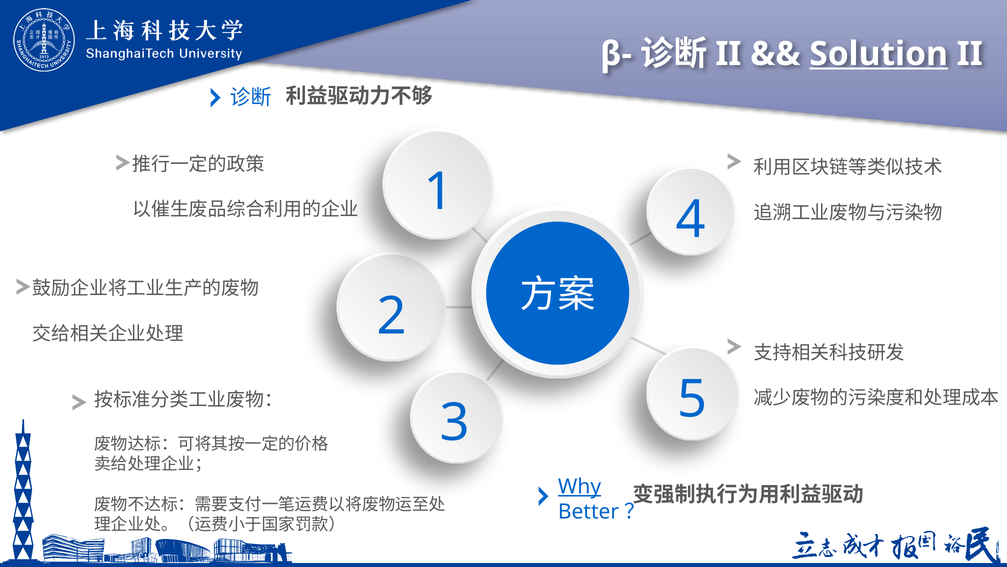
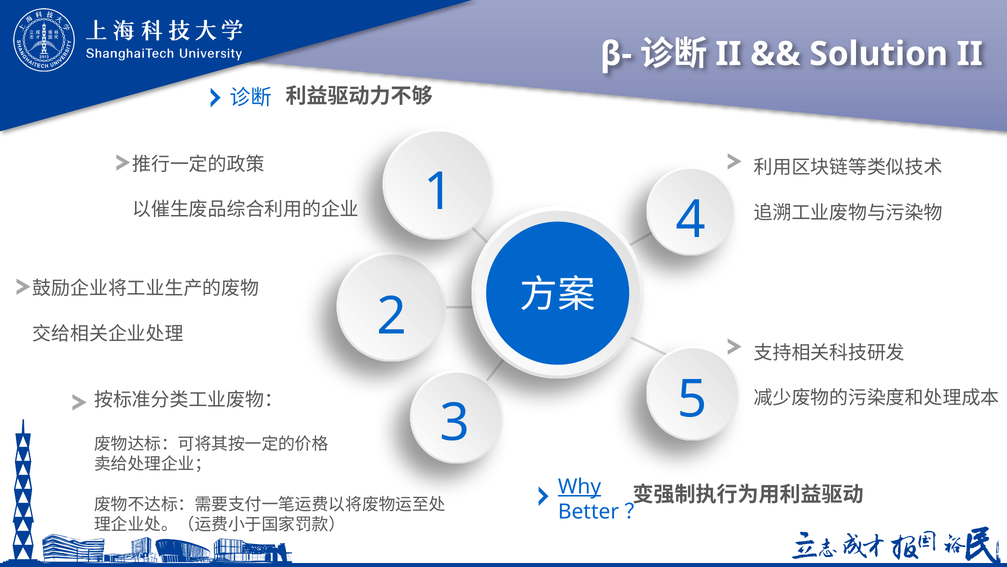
Solution underline: present -> none (879, 54)
